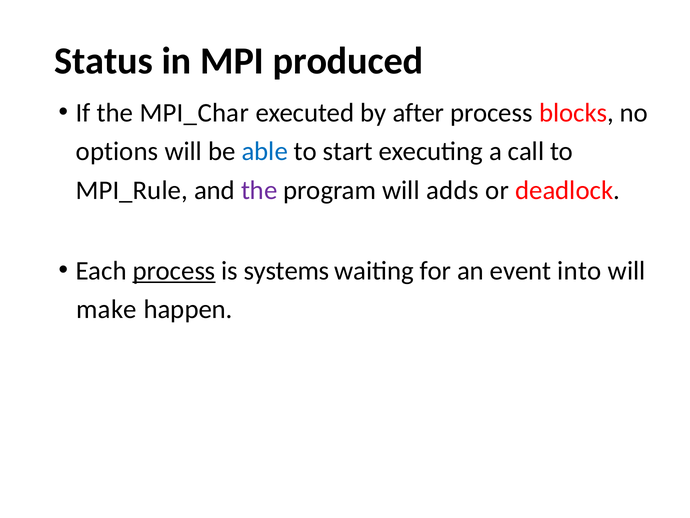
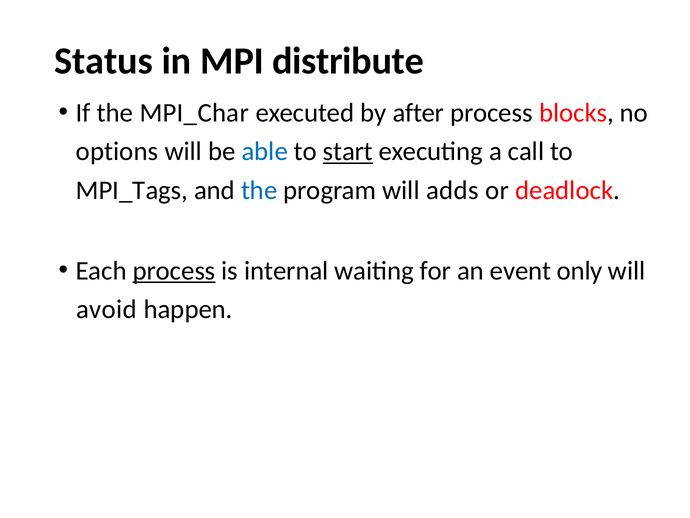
produced: produced -> distribute (348, 61)
start underline: none -> present (348, 151)
MPI_Rule: MPI_Rule -> MPI_Tags (132, 190)
the colour: purple -> blue (259, 190)
systems: systems -> internal (286, 271)
into: into -> only (580, 271)
make: make -> avoid (107, 309)
